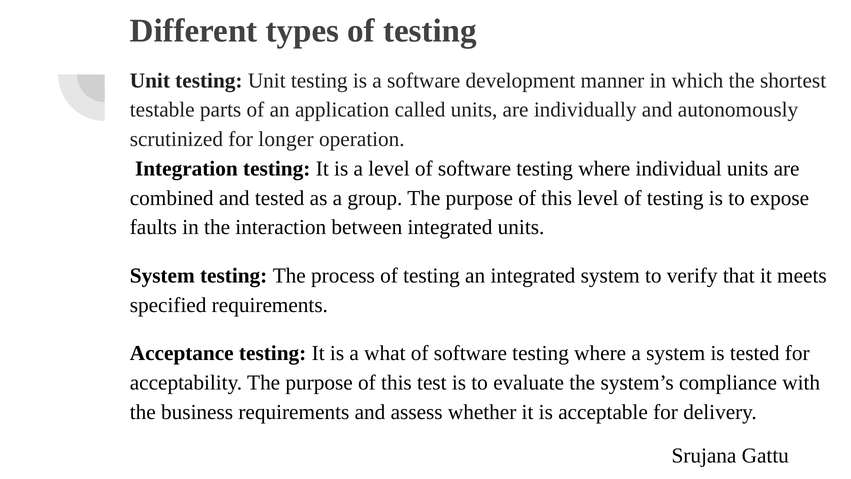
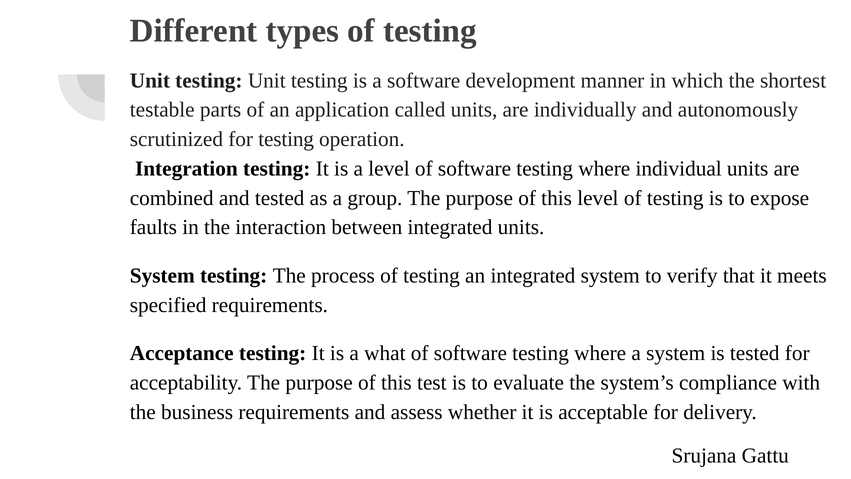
for longer: longer -> testing (286, 139)
